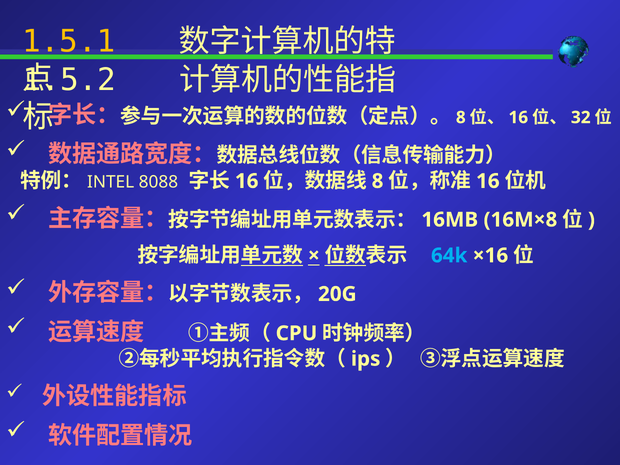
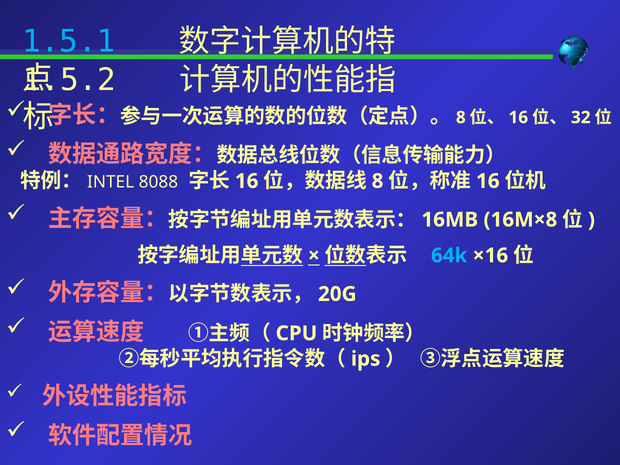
1.5.1 colour: yellow -> light blue (69, 41)
